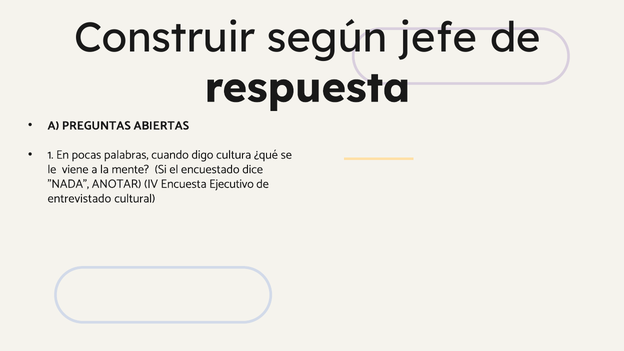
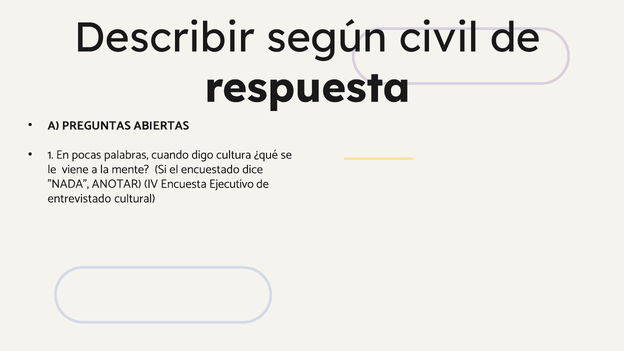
Construir: Construir -> Describir (165, 38)
jefe: jefe -> civil (439, 38)
